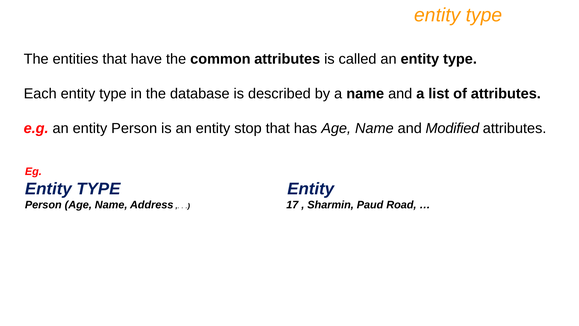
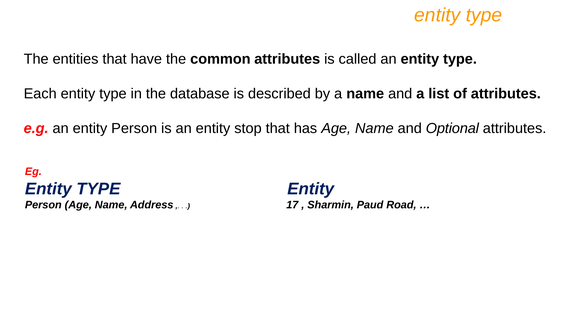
Modified: Modified -> Optional (452, 128)
